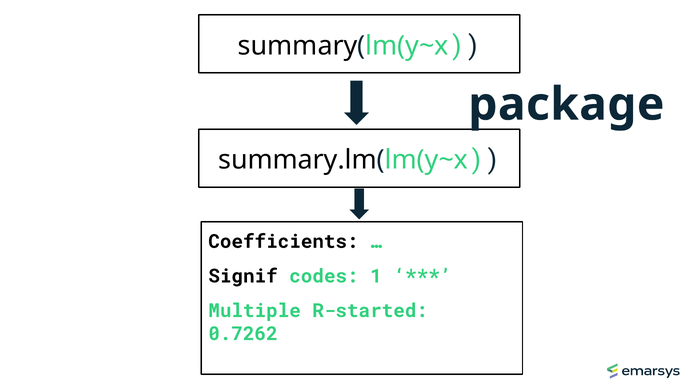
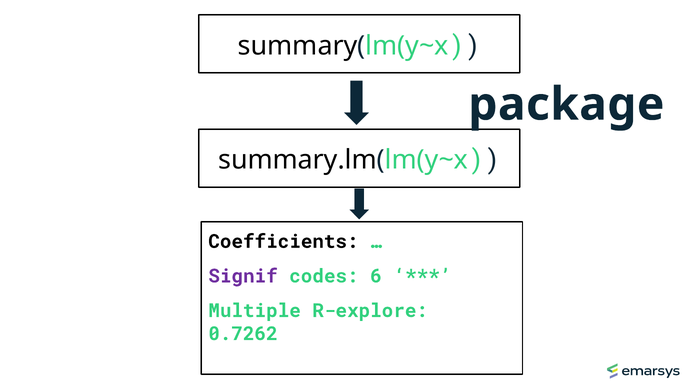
Signif colour: black -> purple (243, 276)
1: 1 -> 6 (376, 276)
R-started: R-started -> R-explore (370, 311)
